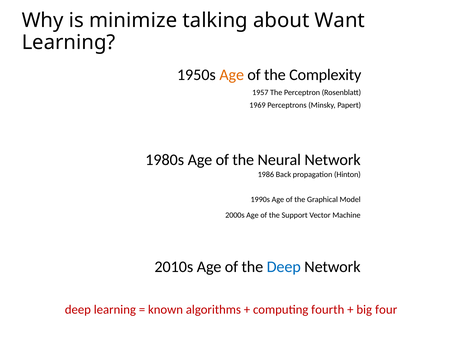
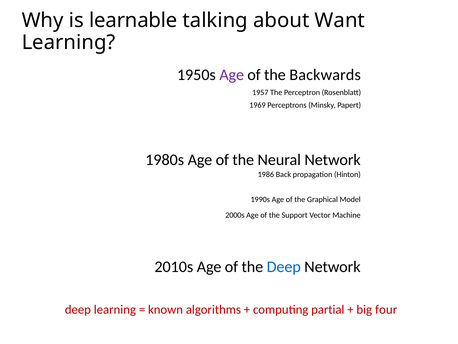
minimize: minimize -> learnable (133, 21)
Age colour: orange -> purple (232, 75)
Complexity: Complexity -> Backwards (325, 75)
fourth: fourth -> partial (328, 309)
